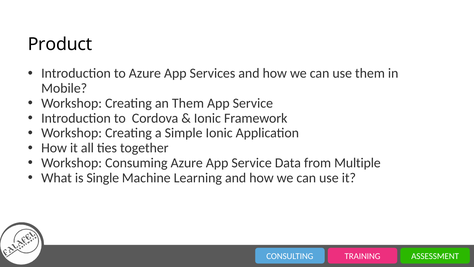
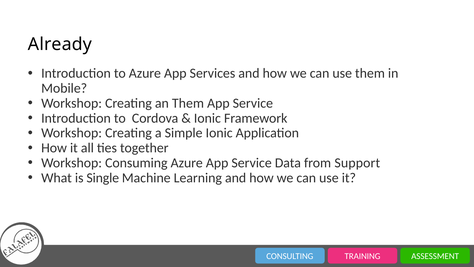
Product: Product -> Already (60, 44)
Multiple: Multiple -> Support (357, 163)
